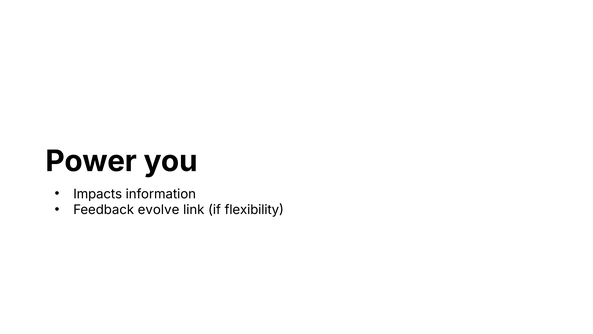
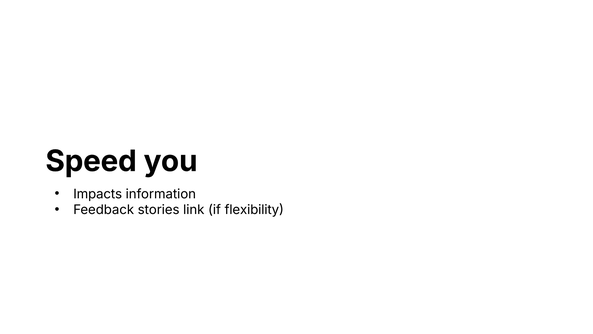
Power: Power -> Speed (91, 161)
evolve: evolve -> stories (159, 210)
